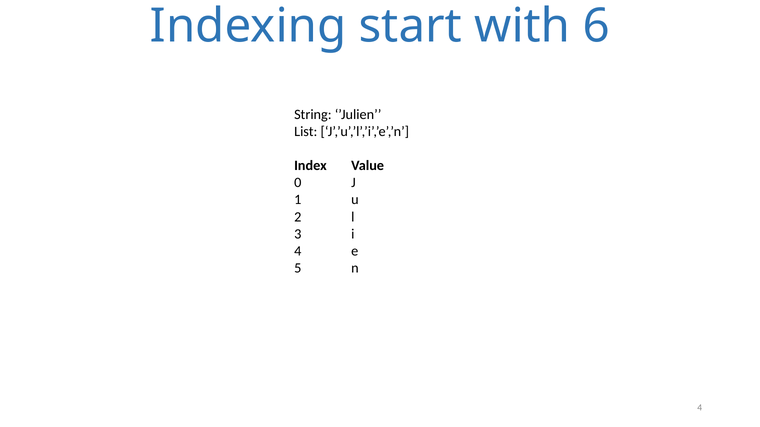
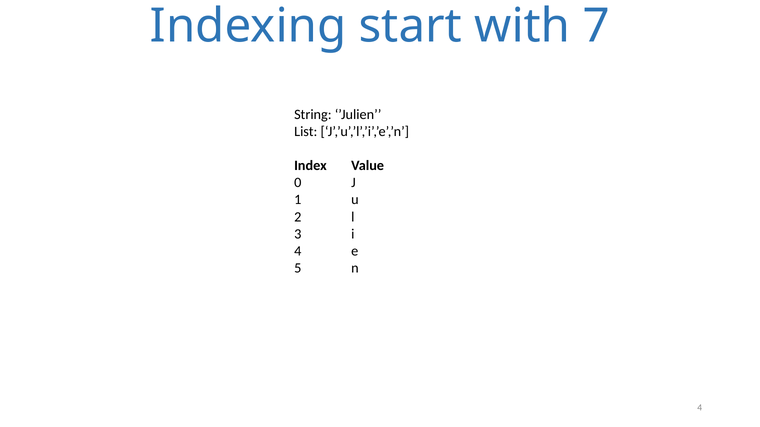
6: 6 -> 7 (596, 26)
